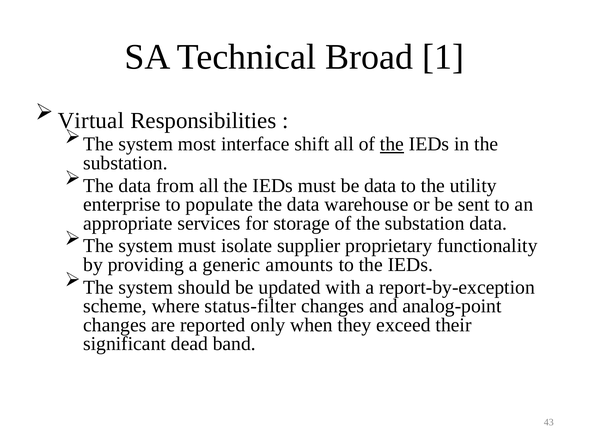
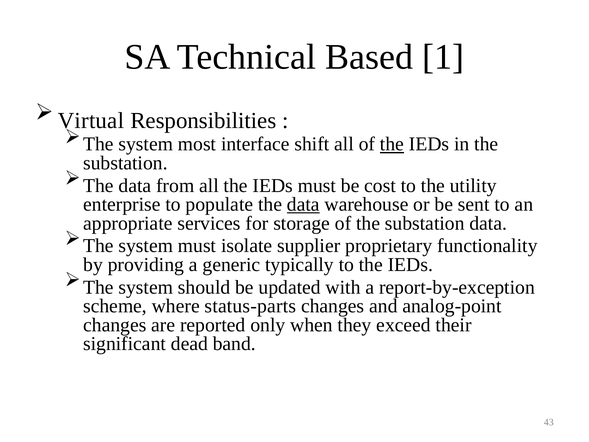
Broad: Broad -> Based (369, 57)
be data: data -> cost (380, 185)
data underline: none -> present (303, 204)
amounts: amounts -> typically (299, 265)
status-filter: status-filter -> status-parts (250, 306)
